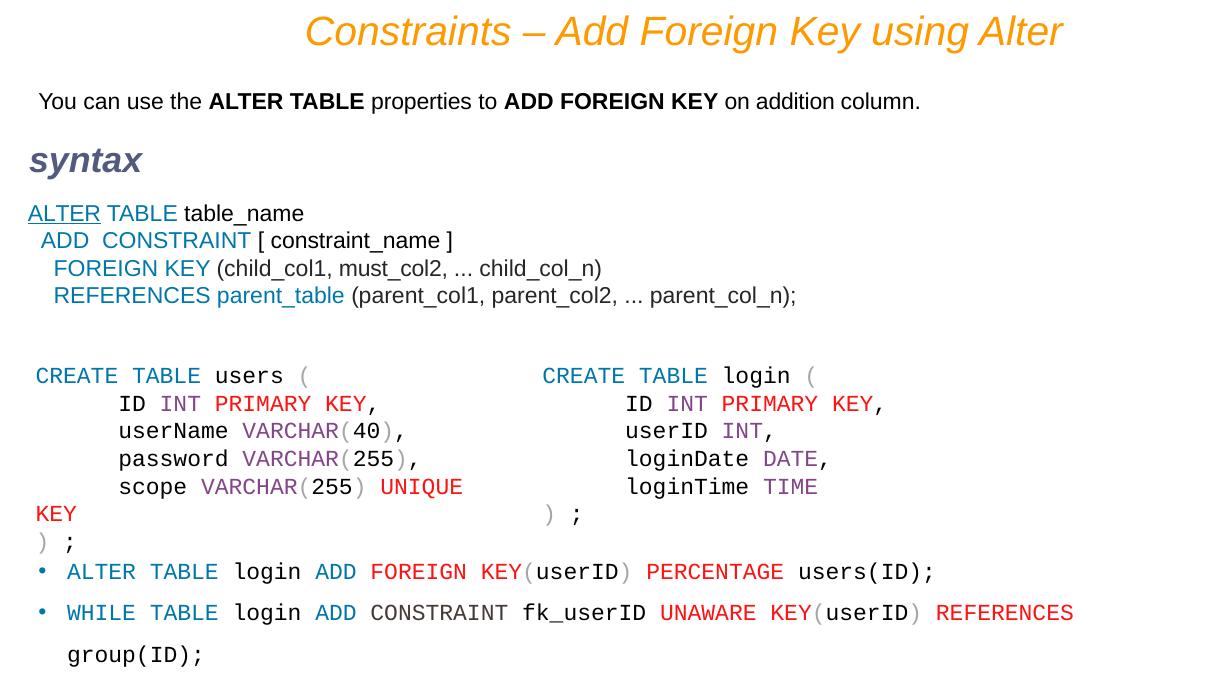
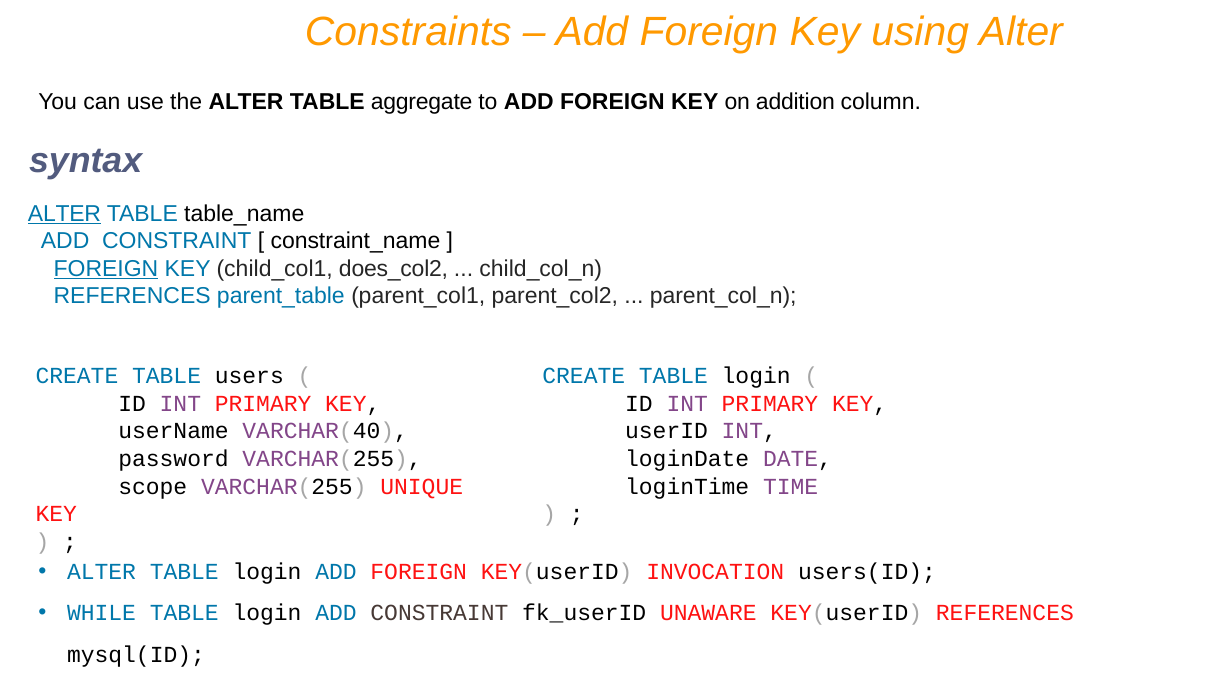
properties: properties -> aggregate (422, 102)
FOREIGN underline: none -> present (106, 269)
must_col2: must_col2 -> does_col2 (394, 269)
PERCENTAGE: PERCENTAGE -> INVOCATION (715, 572)
group(ID: group(ID -> mysql(ID (136, 655)
